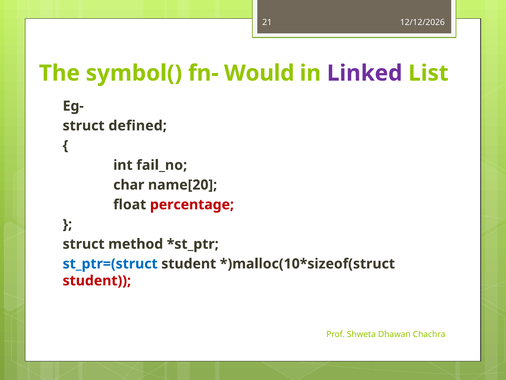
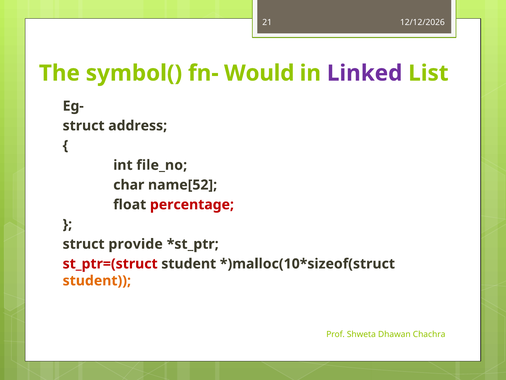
defined: defined -> address (138, 126)
fail_no: fail_no -> file_no (162, 165)
name[20: name[20 -> name[52 (183, 185)
method: method -> provide (136, 244)
st_ptr=(struct colour: blue -> red (110, 263)
student colour: red -> orange (97, 280)
